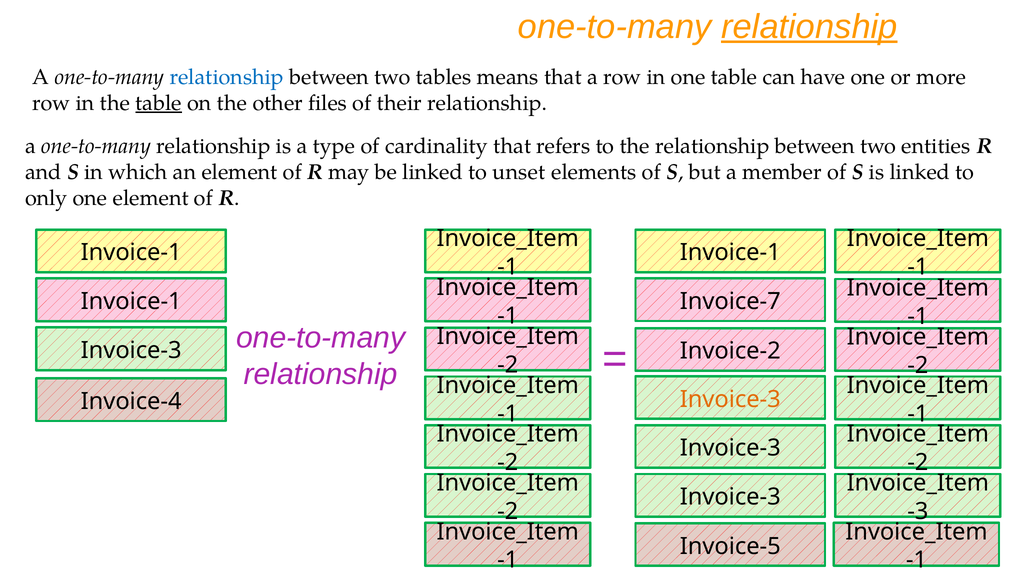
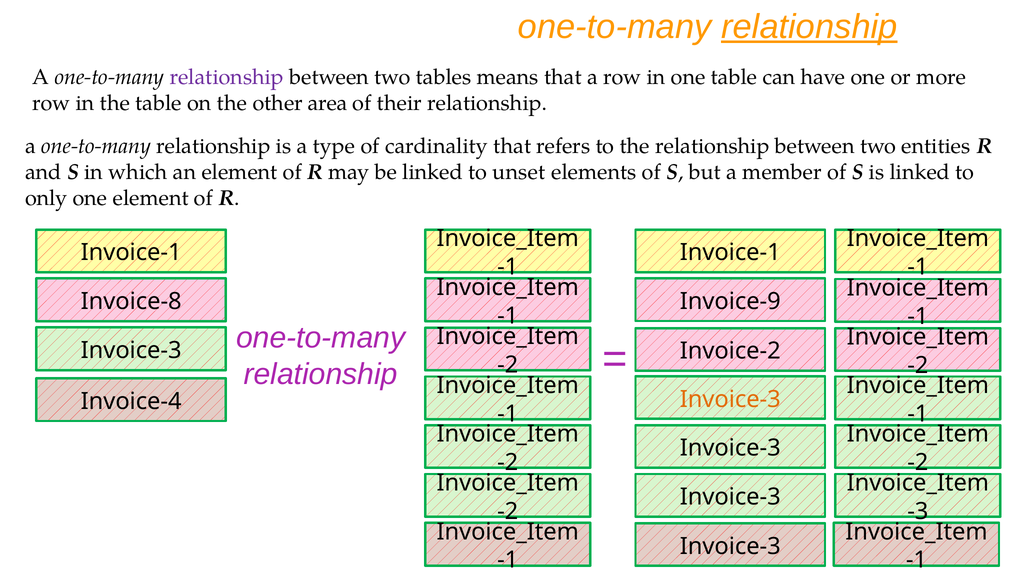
relationship colour: blue -> purple (227, 77)
table underline: present -> none (159, 103)
files: files -> area (328, 103)
Invoice-7: Invoice-7 -> Invoice-9 (730, 301)
Invoice-1: Invoice-1 -> Invoice-8 (131, 302)
Invoice-5: Invoice-5 -> Invoice-3 (730, 546)
